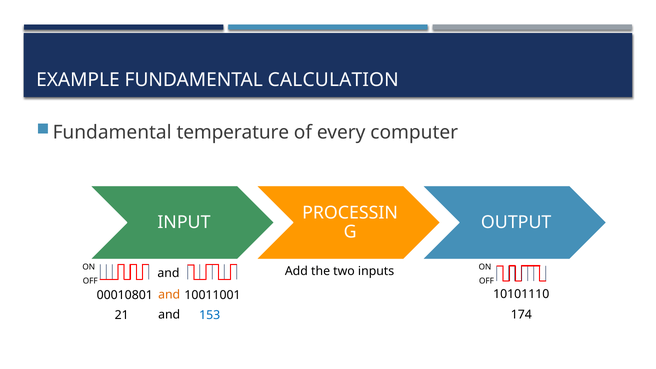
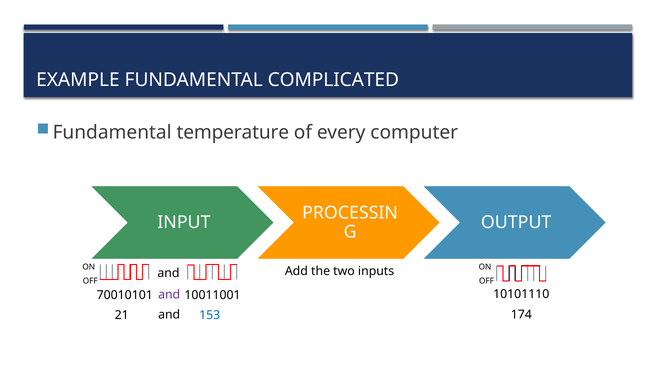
CALCULATION: CALCULATION -> COMPLICATED (333, 80)
and colour: orange -> purple (169, 295)
00010801: 00010801 -> 70010101 (125, 295)
